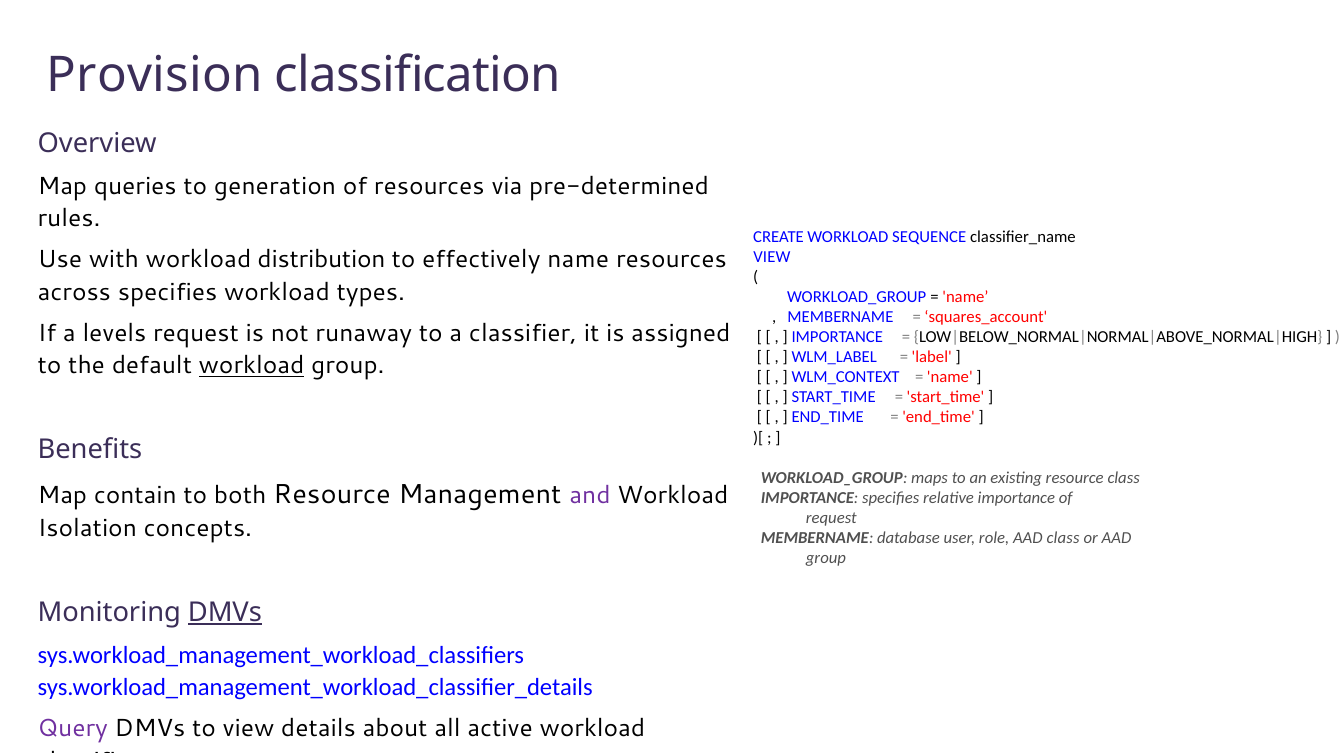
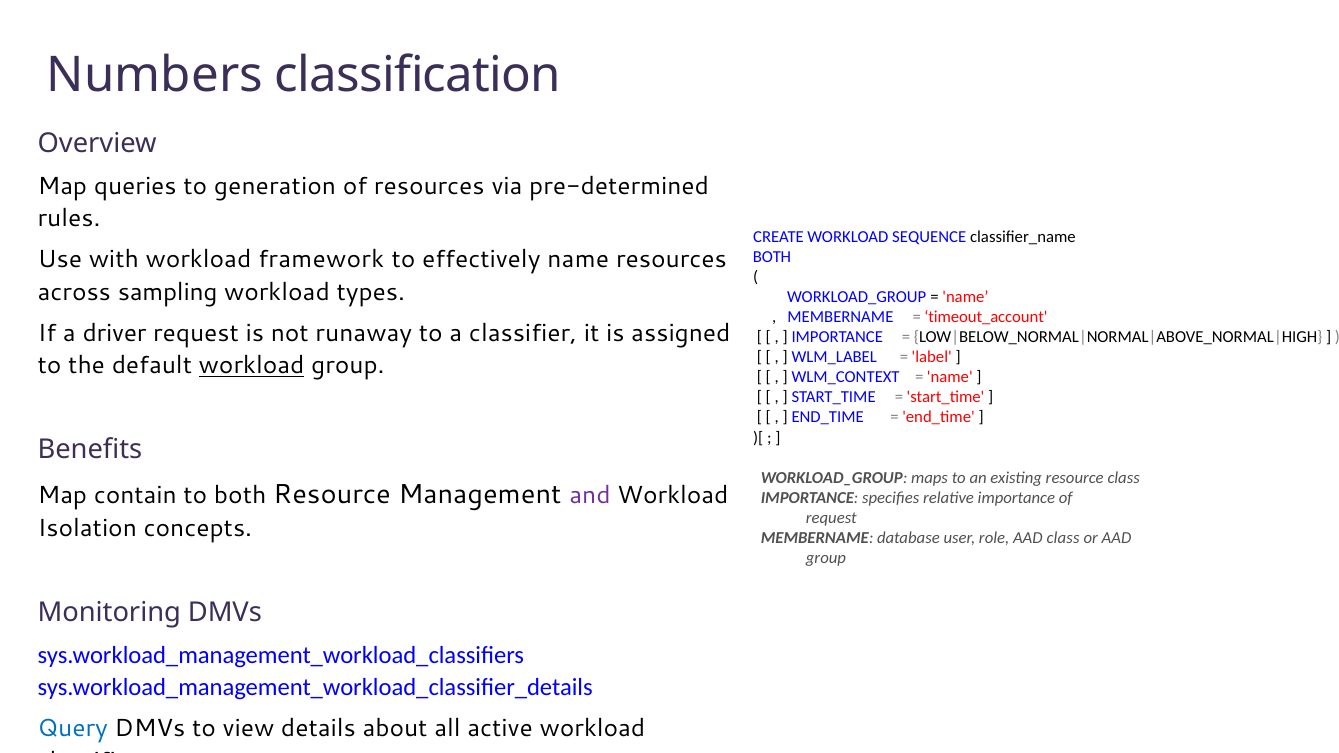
Provision: Provision -> Numbers (155, 75)
distribution: distribution -> framework (321, 260)
VIEW: VIEW -> BOTH (772, 257)
across specifies: specifies -> sampling (168, 292)
squares_account: squares_account -> timeout_account (986, 317)
levels: levels -> driver (115, 333)
DMVs underline: present -> none (225, 613)
Query colour: purple -> blue (73, 729)
